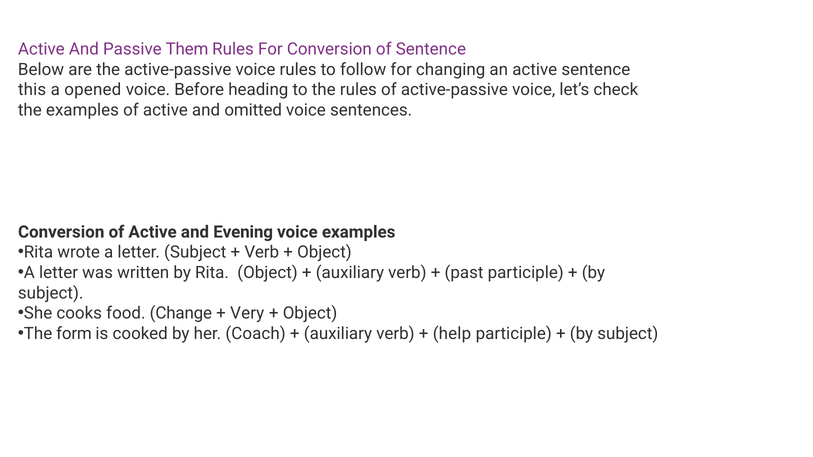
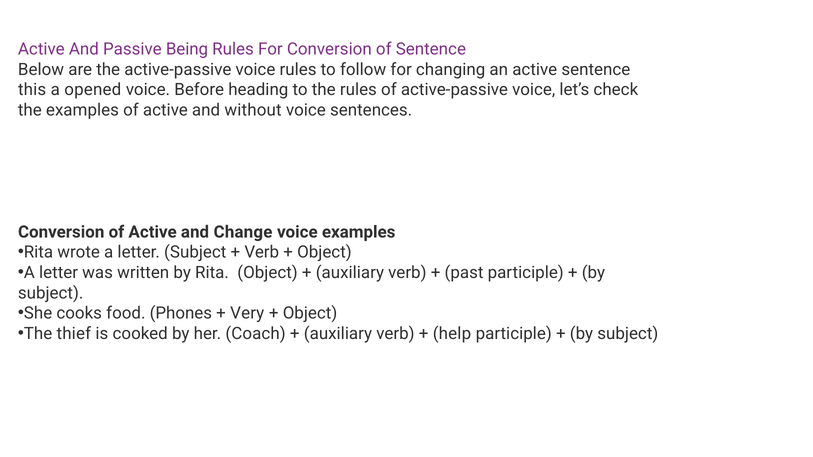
Them: Them -> Being (187, 49)
omitted: omitted -> without (253, 110)
Evening: Evening -> Change (243, 232)
Change: Change -> Phones (181, 313)
form: form -> thief (74, 334)
